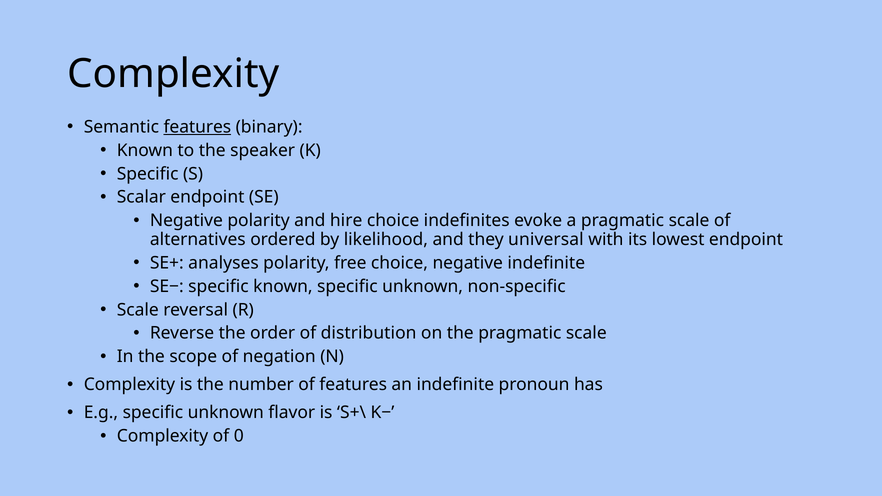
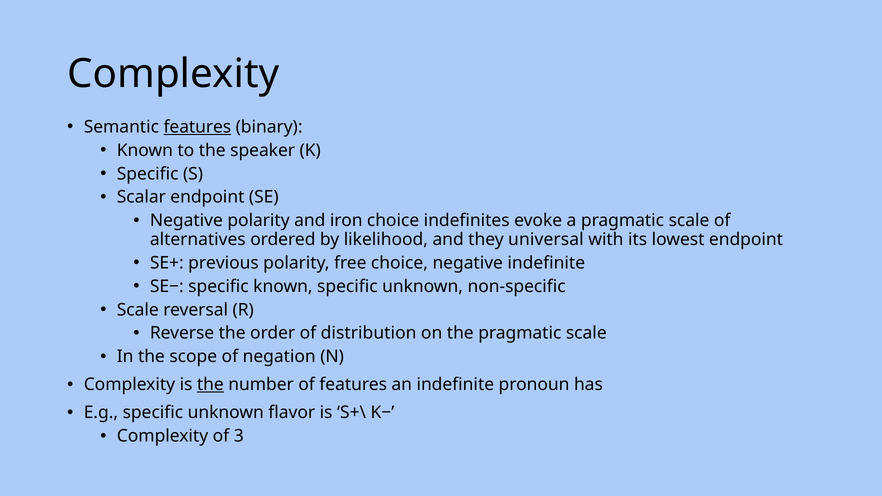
hire: hire -> iron (346, 221)
analyses: analyses -> previous (224, 263)
the underline: none -> present (210, 385)
0: 0 -> 3 (239, 436)
